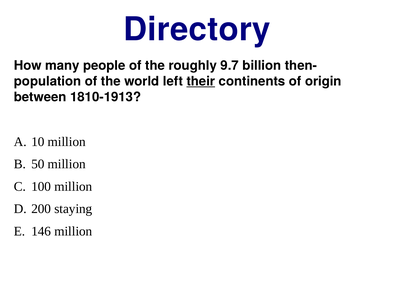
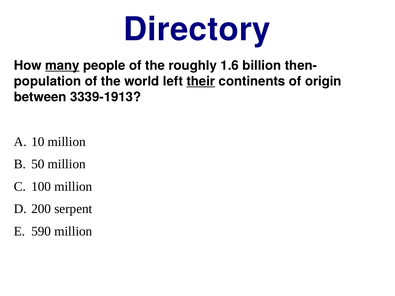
many underline: none -> present (62, 66)
9.7: 9.7 -> 1.6 (230, 66)
1810-1913: 1810-1913 -> 3339-1913 (106, 97)
staying: staying -> serpent (73, 209)
146: 146 -> 590 (41, 231)
